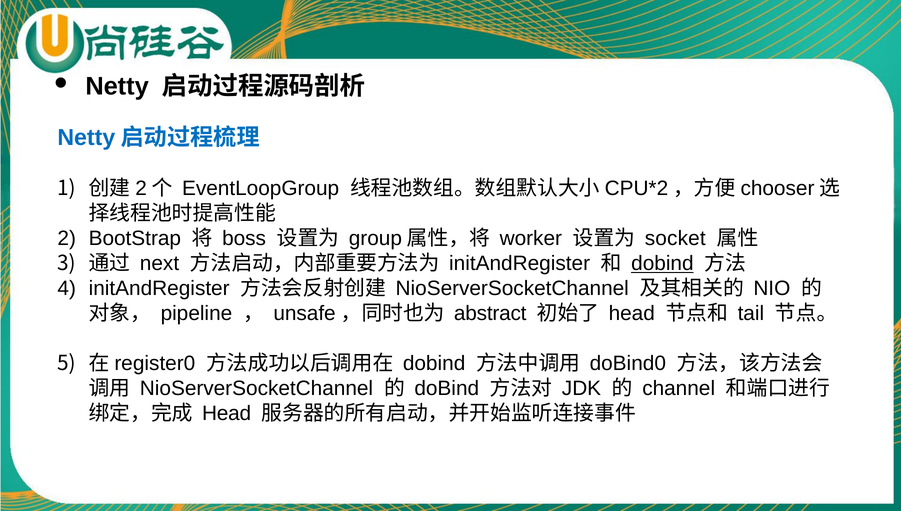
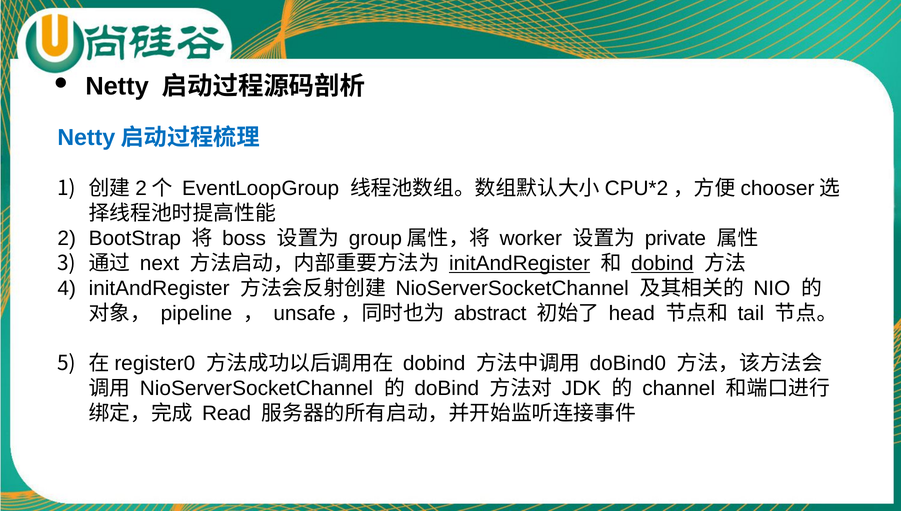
socket: socket -> private (675, 239)
initAndRegister underline: none -> present (520, 264)
Head: Head -> Read (227, 413)
